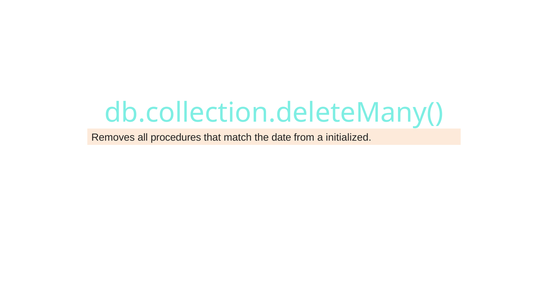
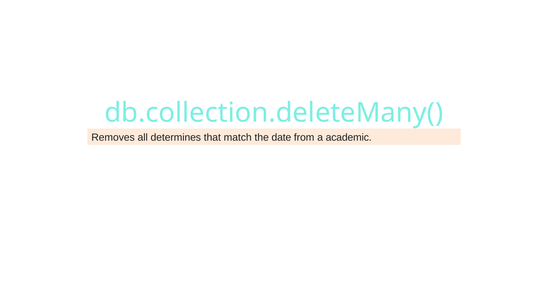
procedures: procedures -> determines (176, 138)
initialized: initialized -> academic (349, 138)
